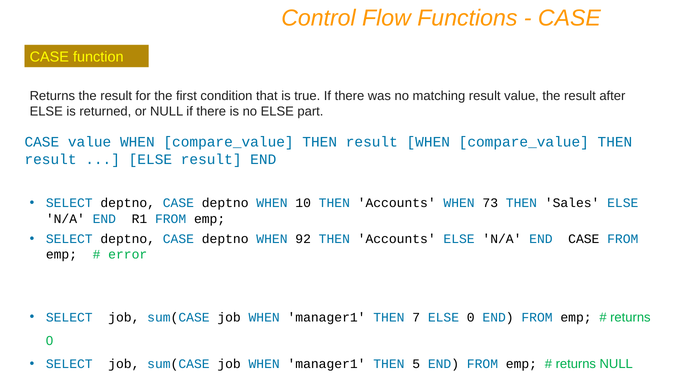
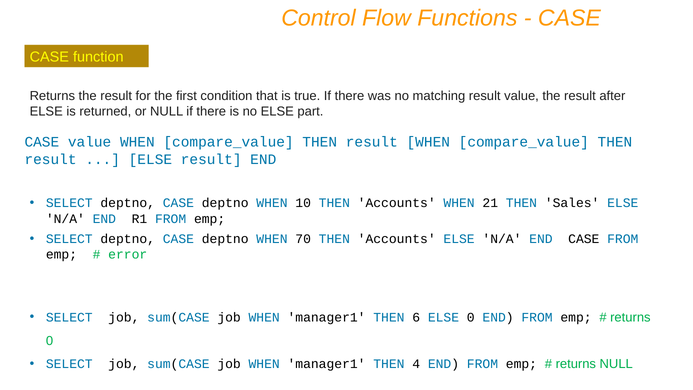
73: 73 -> 21 (490, 203)
92: 92 -> 70 (303, 239)
7: 7 -> 6 (416, 317)
5: 5 -> 4 (416, 364)
